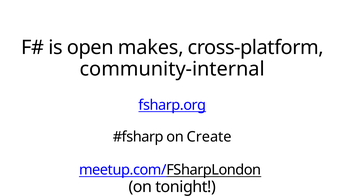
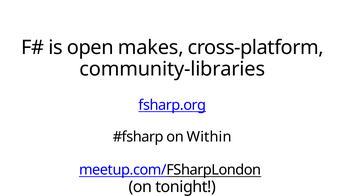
community-internal: community-internal -> community-libraries (172, 69)
Create: Create -> Within (209, 137)
